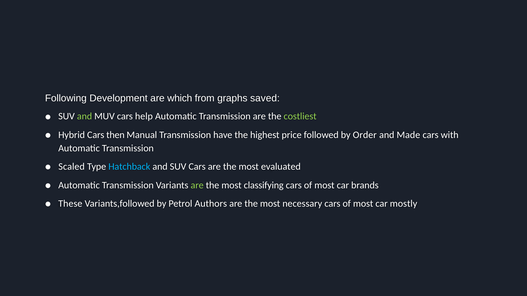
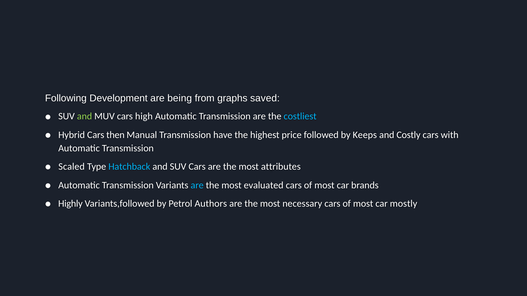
which: which -> being (180, 99)
help: help -> high (144, 117)
costliest colour: light green -> light blue (300, 117)
Order: Order -> Keeps (365, 135)
Made: Made -> Costly (409, 135)
evaluated: evaluated -> attributes (281, 167)
are colour: light green -> light blue (197, 185)
classifying: classifying -> evaluated (264, 185)
These: These -> Highly (70, 204)
